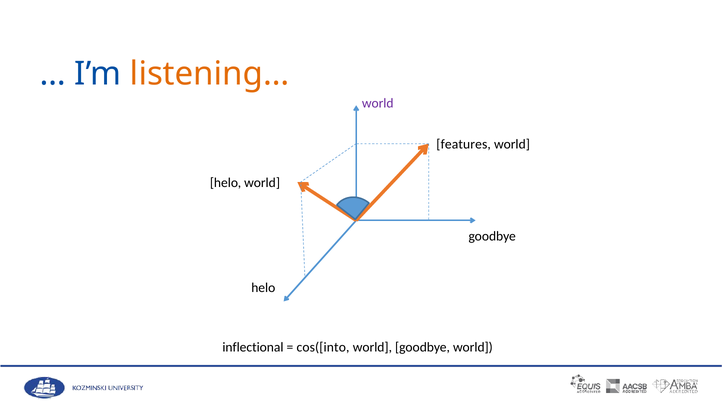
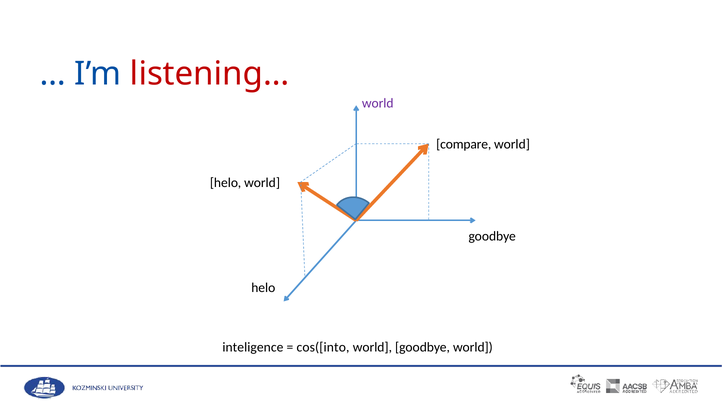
listening… colour: orange -> red (210, 74)
features: features -> compare (464, 144)
inflectional: inflectional -> inteligence (253, 347)
